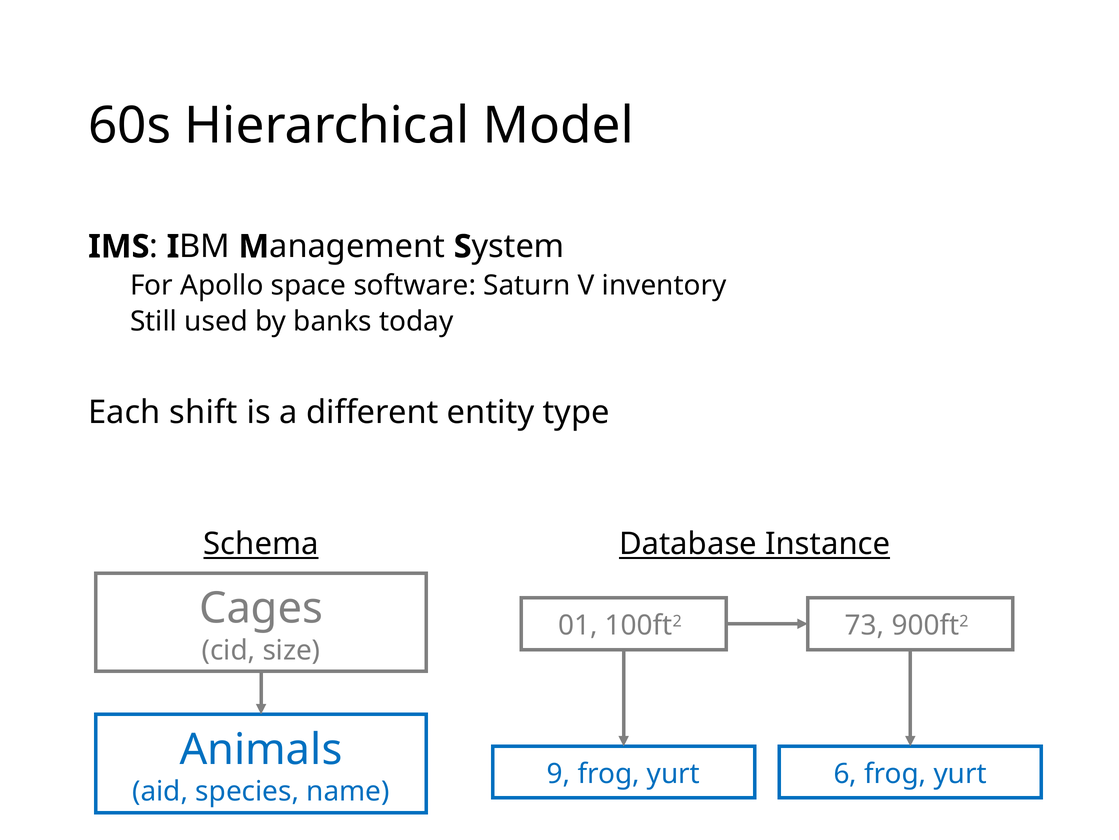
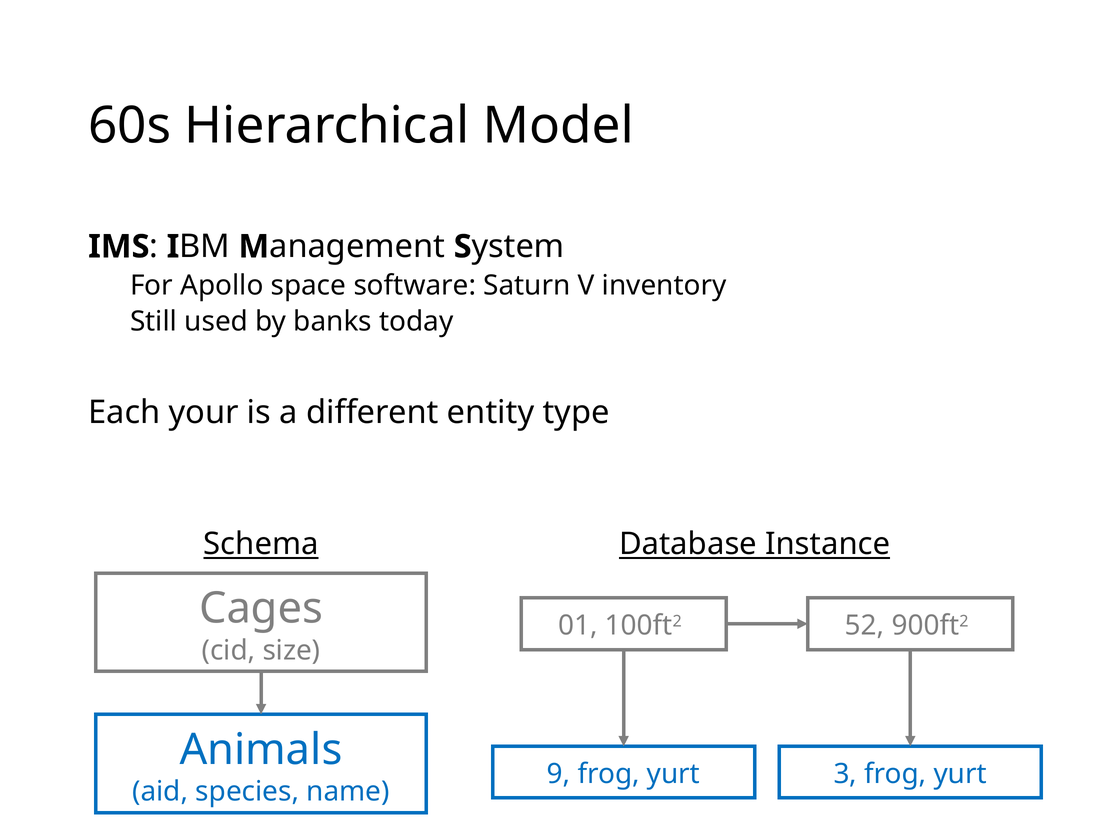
shift: shift -> your (204, 412)
73: 73 -> 52 (865, 625)
6: 6 -> 3 (845, 773)
